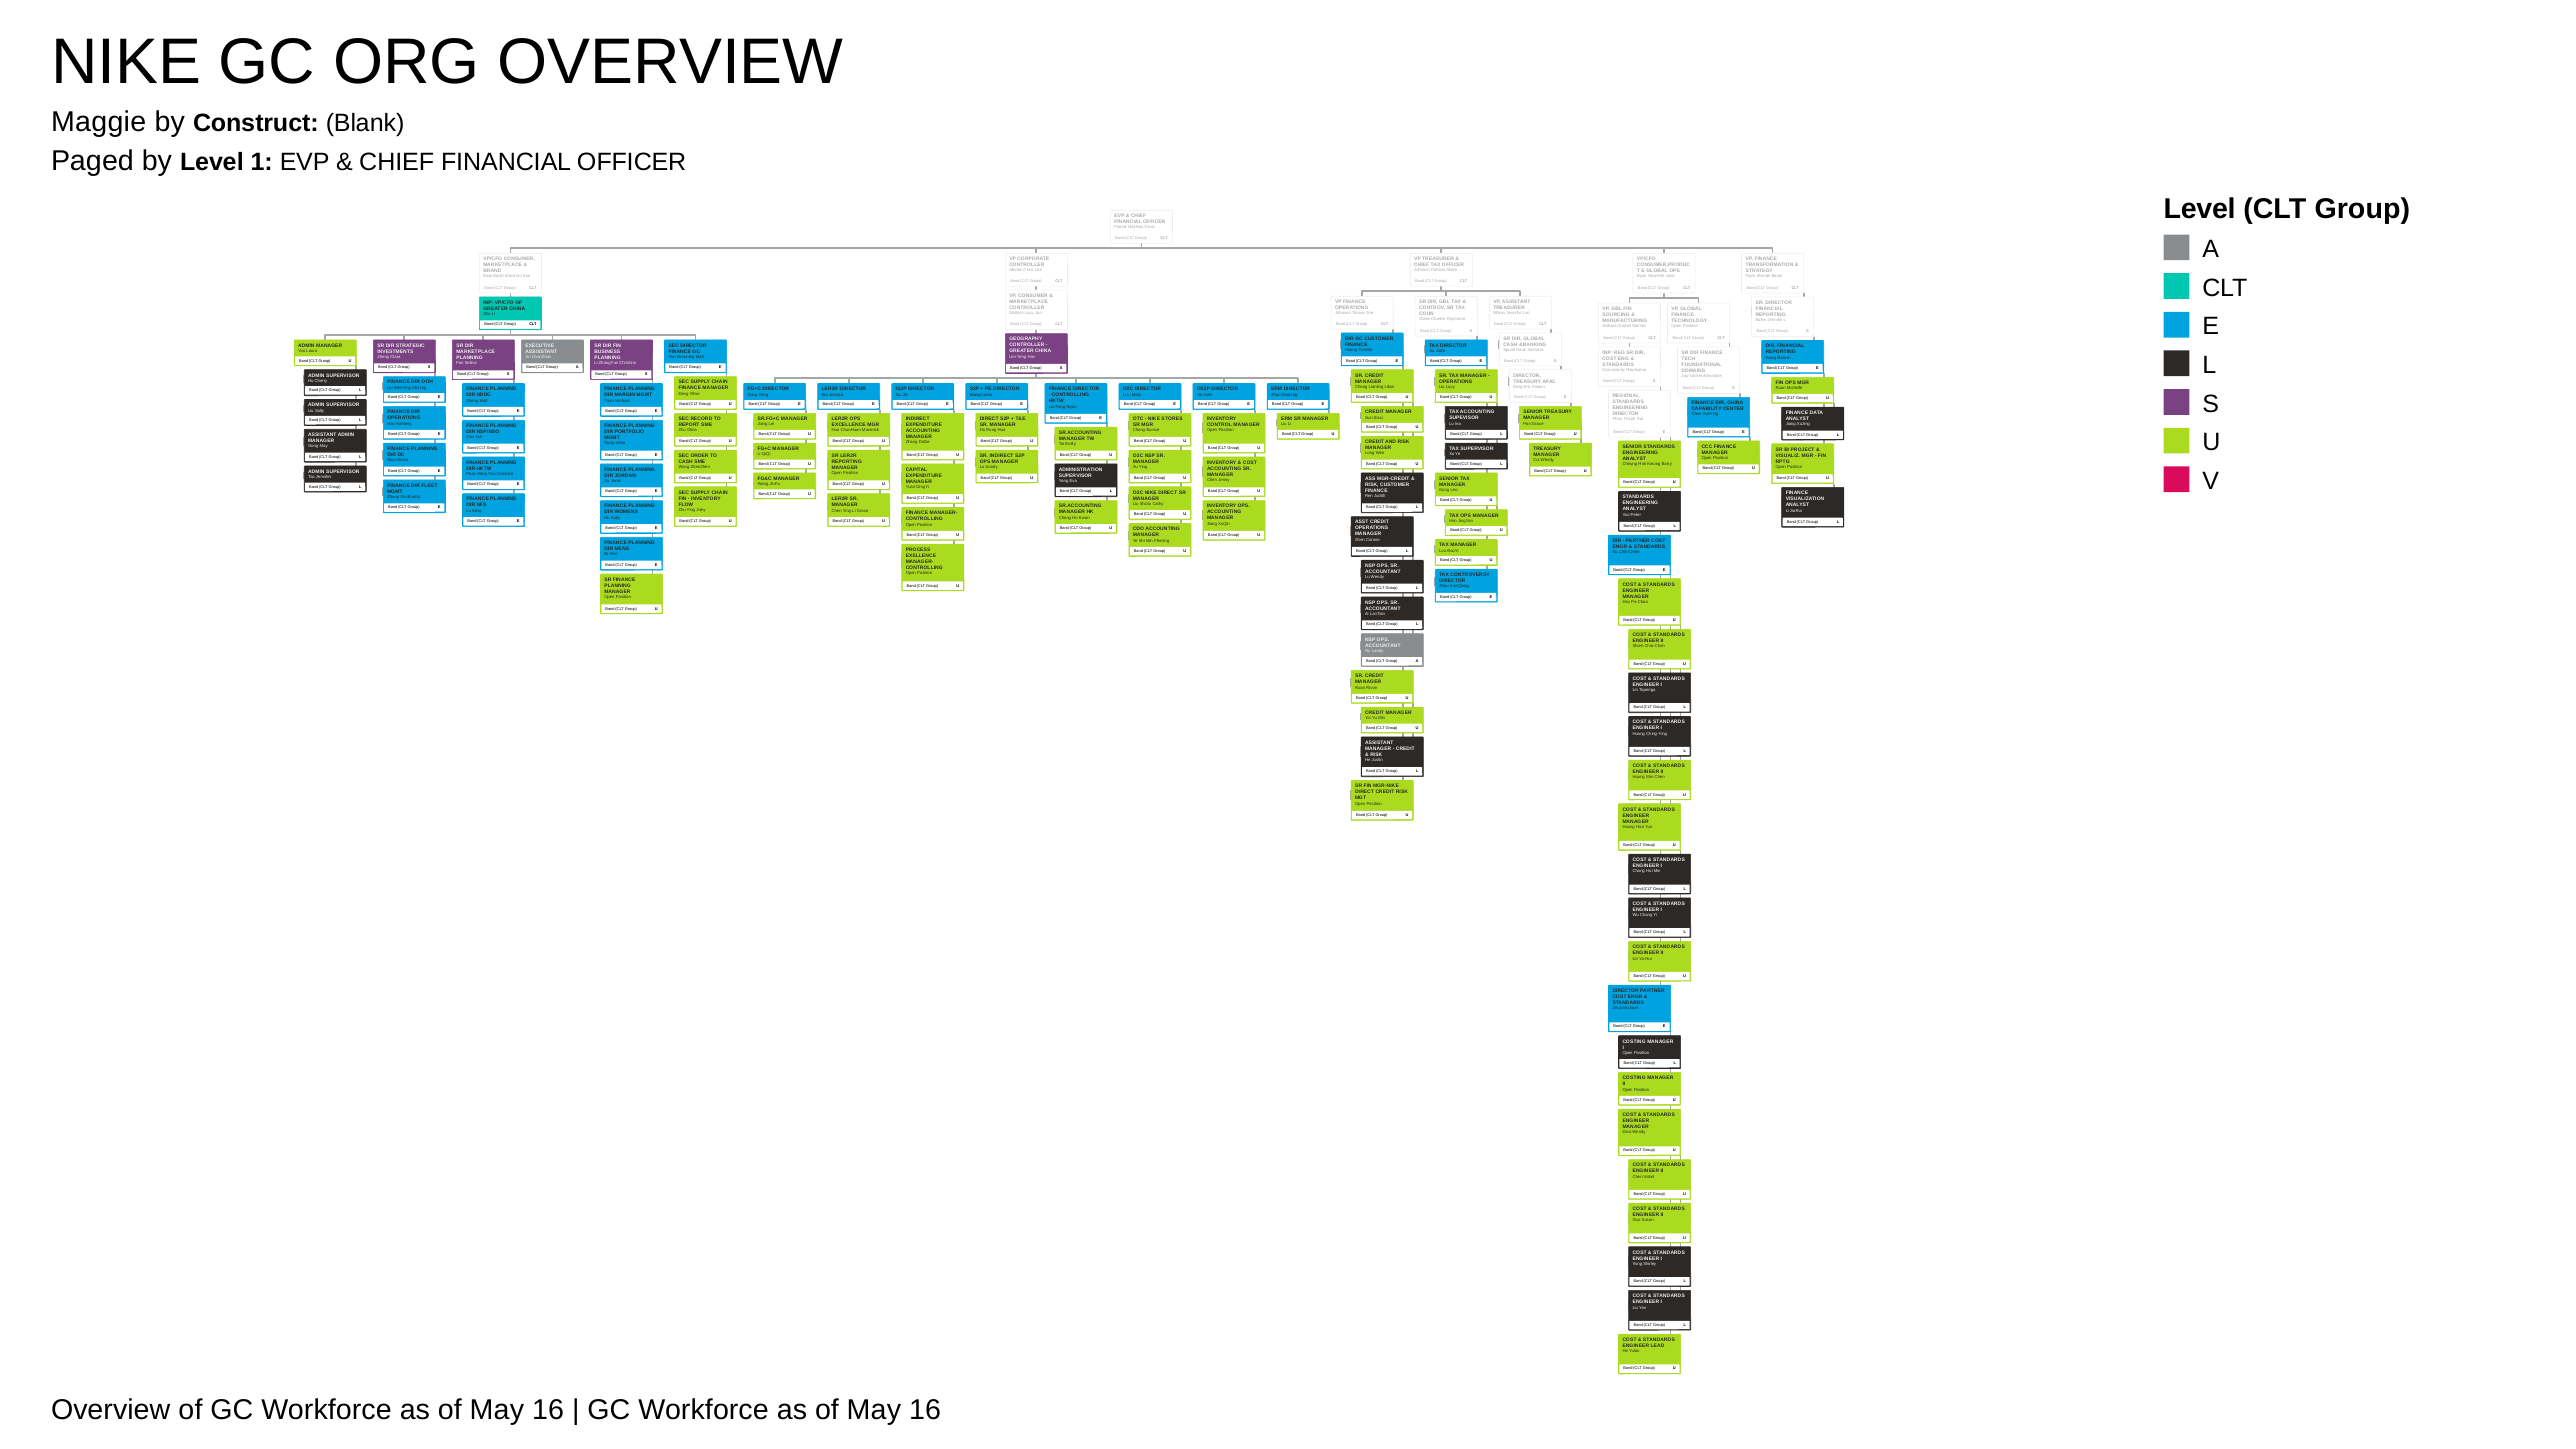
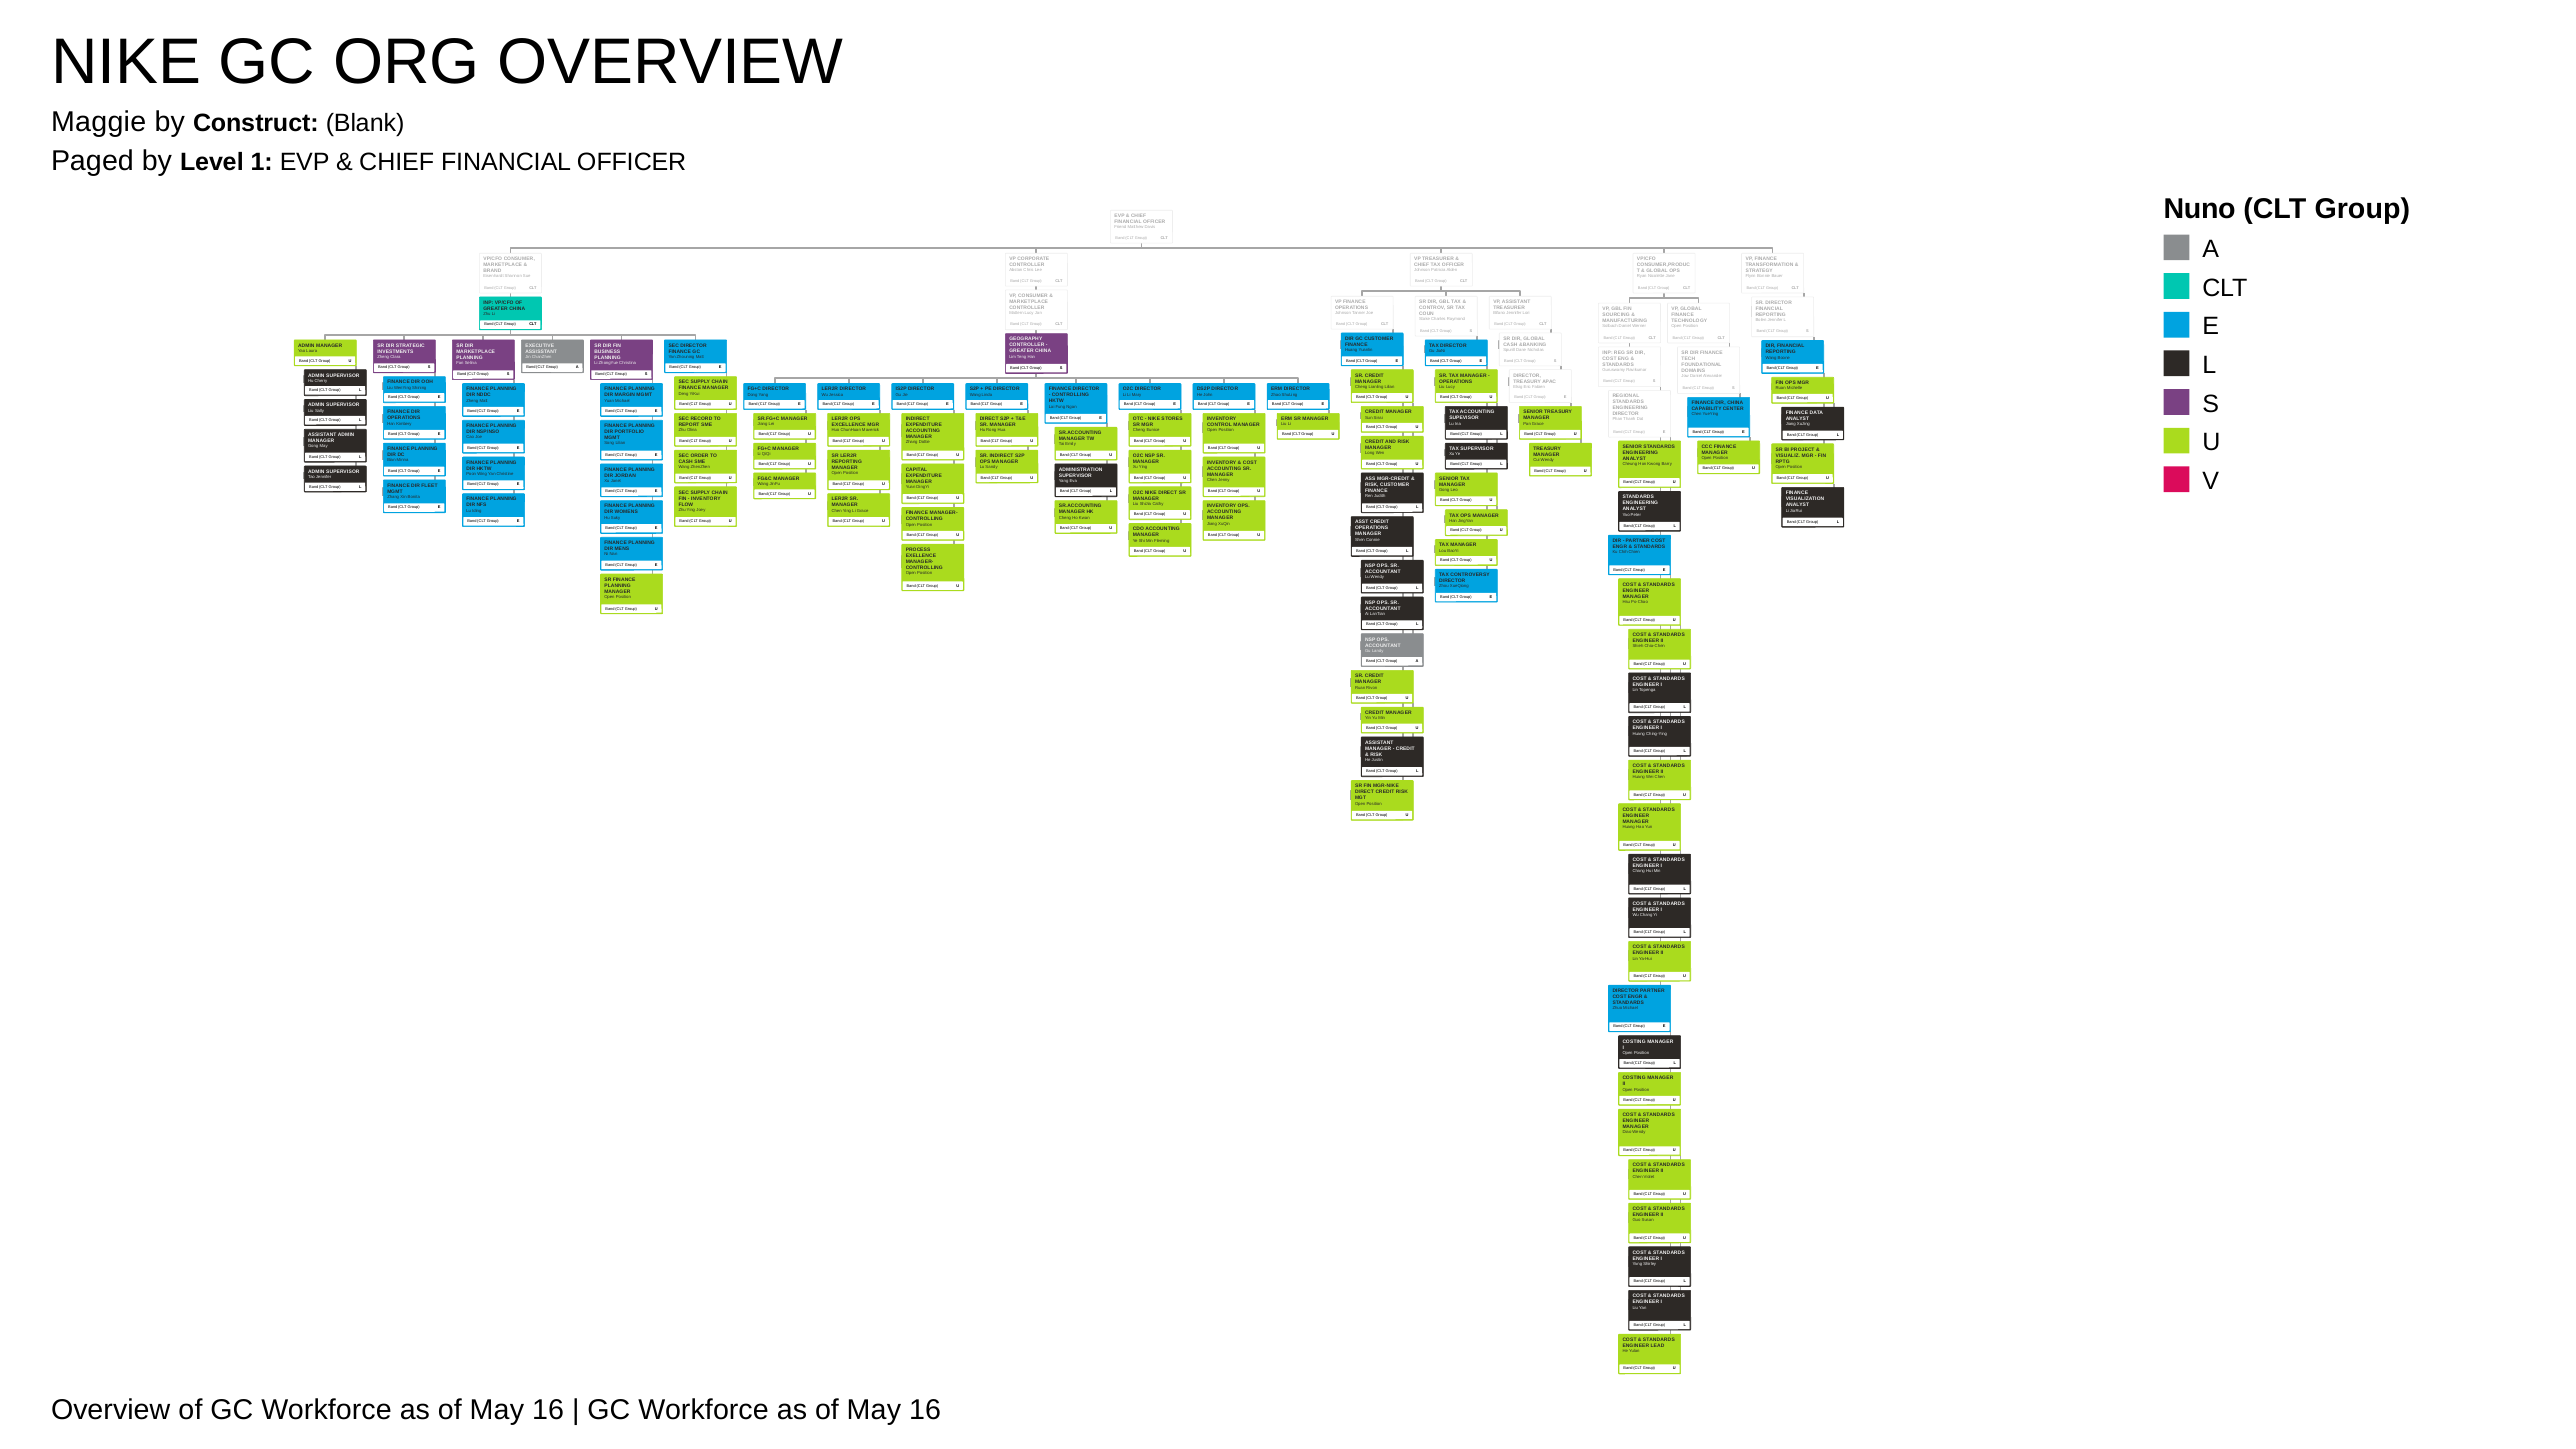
Level: Level -> Nuno (2200, 209)
